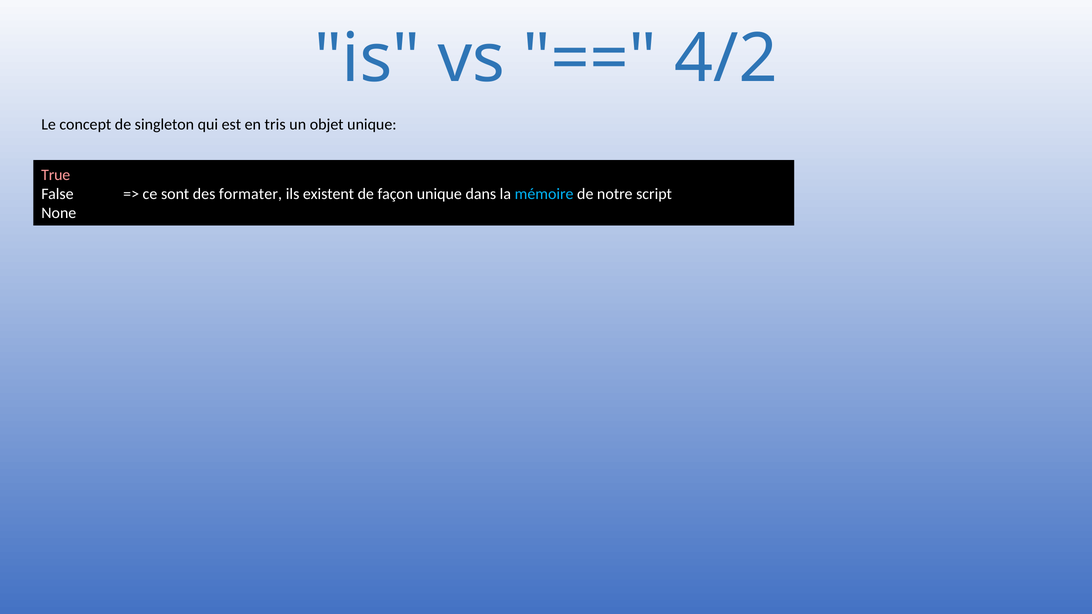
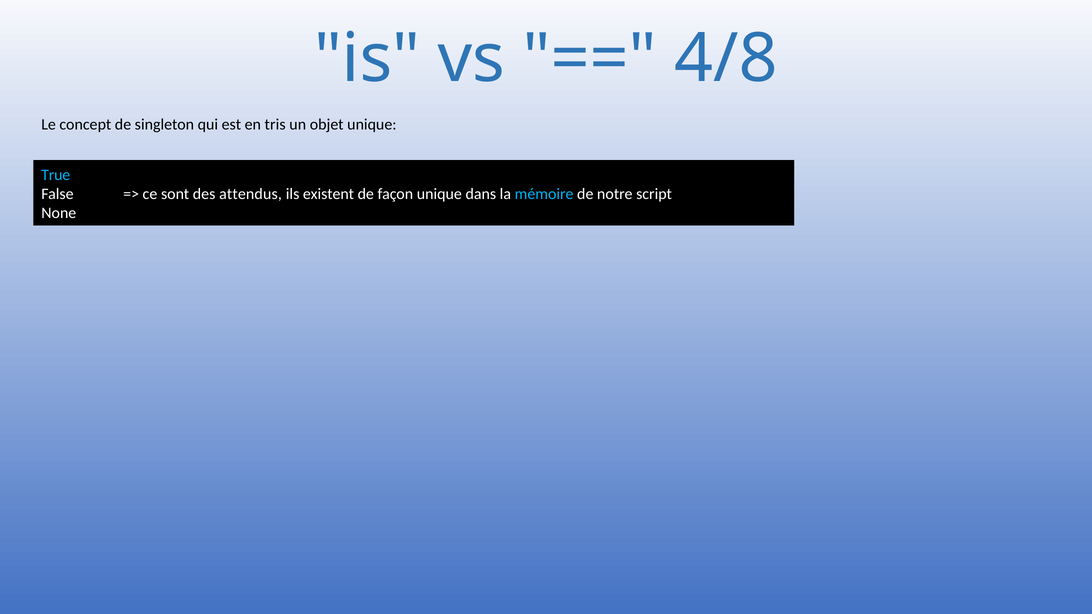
4/2: 4/2 -> 4/8 (726, 59)
True colour: pink -> light blue (56, 175)
formater: formater -> attendus (251, 194)
